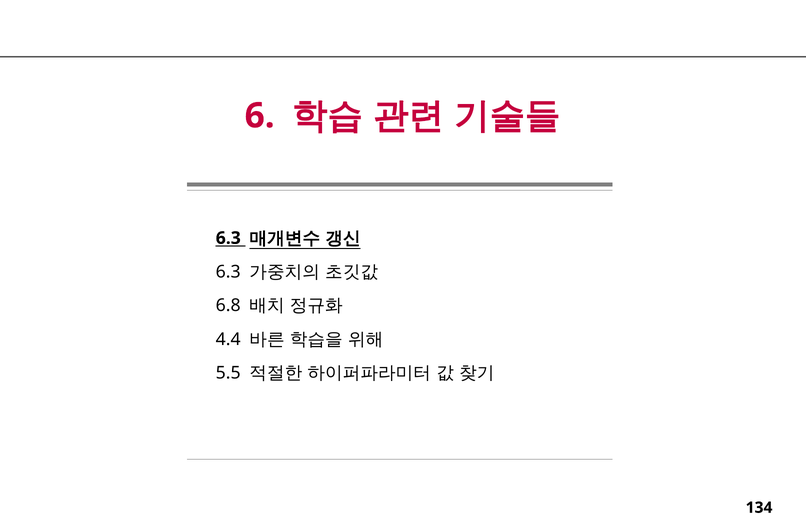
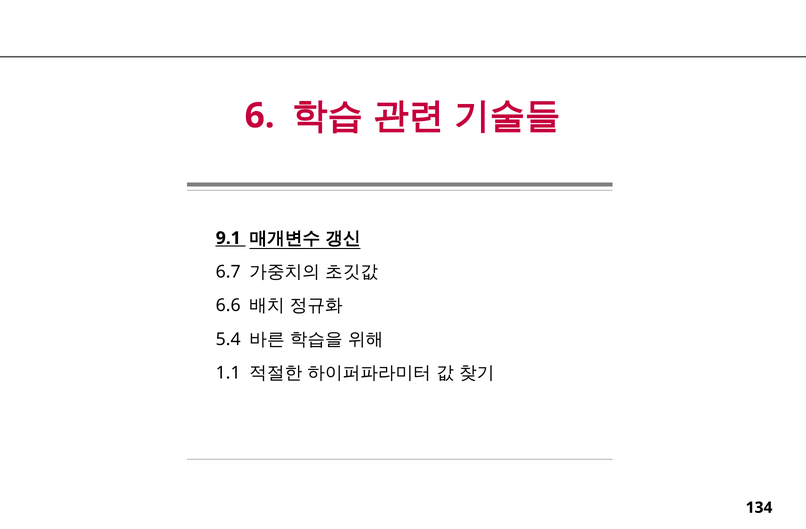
6.3: 6.3 -> 9.1 (228, 238)
6.3: 6.3 -> 6.7 (228, 272)
6.8: 6.8 -> 6.6 (228, 306)
4.4: 4.4 -> 5.4 (228, 339)
5.5: 5.5 -> 1.1 (228, 373)
